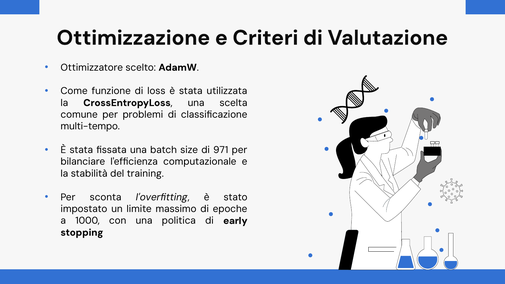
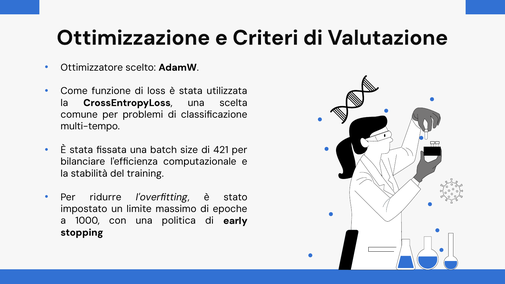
971: 971 -> 421 (221, 150)
sconta: sconta -> ridurre (106, 197)
